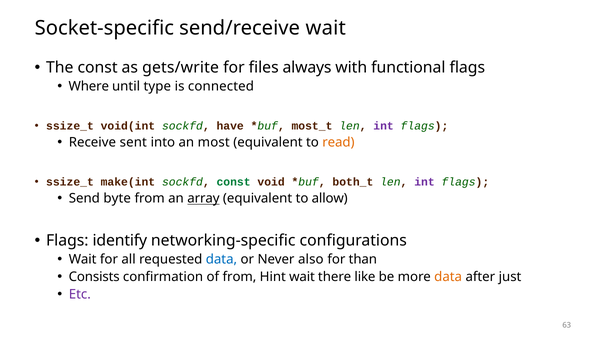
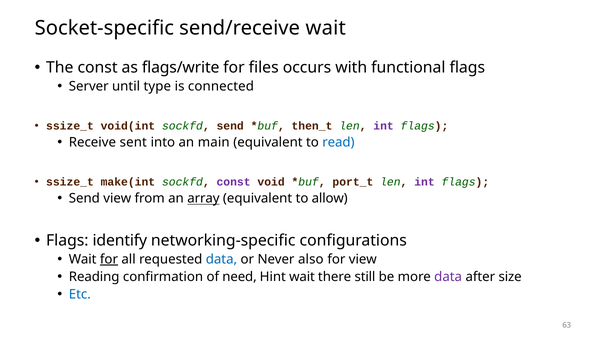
gets/write: gets/write -> flags/write (181, 68)
always: always -> occurs (307, 68)
Where: Where -> Server (89, 86)
sockfd have: have -> send (230, 126)
most_t: most_t -> then_t (312, 126)
most: most -> main (214, 142)
read colour: orange -> blue (338, 142)
const colour: green -> purple (234, 182)
both_t: both_t -> port_t (353, 182)
Send byte: byte -> view (117, 198)
for underline: none -> present (109, 259)
for than: than -> view (363, 259)
Consists: Consists -> Reading (94, 277)
of from: from -> need (240, 277)
like: like -> still (365, 277)
data colour: orange -> purple (448, 277)
just: just -> size (510, 277)
Etc colour: purple -> blue (80, 294)
